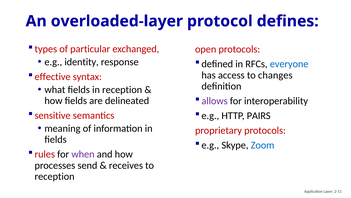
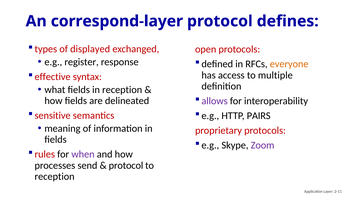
overloaded-layer: overloaded-layer -> correspond-layer (117, 21)
particular: particular -> displayed (90, 49)
identity: identity -> register (82, 62)
everyone colour: blue -> orange (289, 64)
changes: changes -> multiple (275, 75)
Zoom colour: blue -> purple (263, 145)
receives: receives -> protocol (126, 165)
